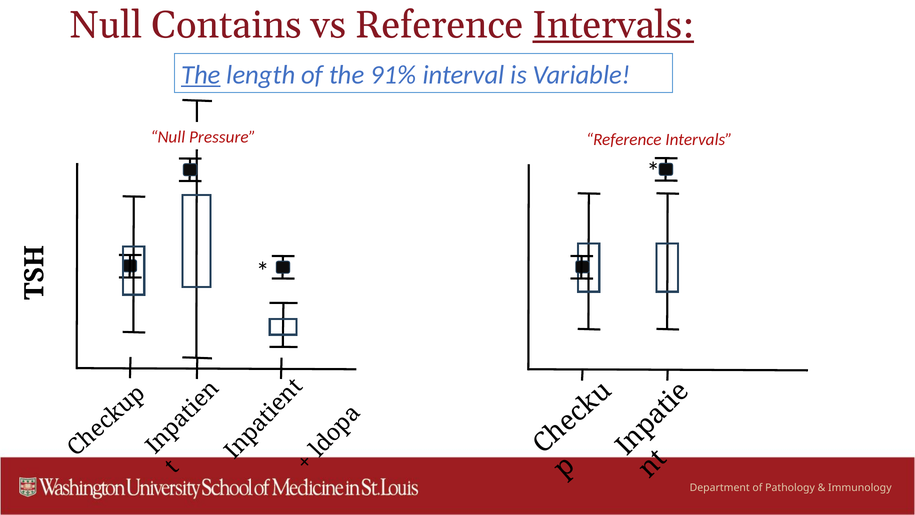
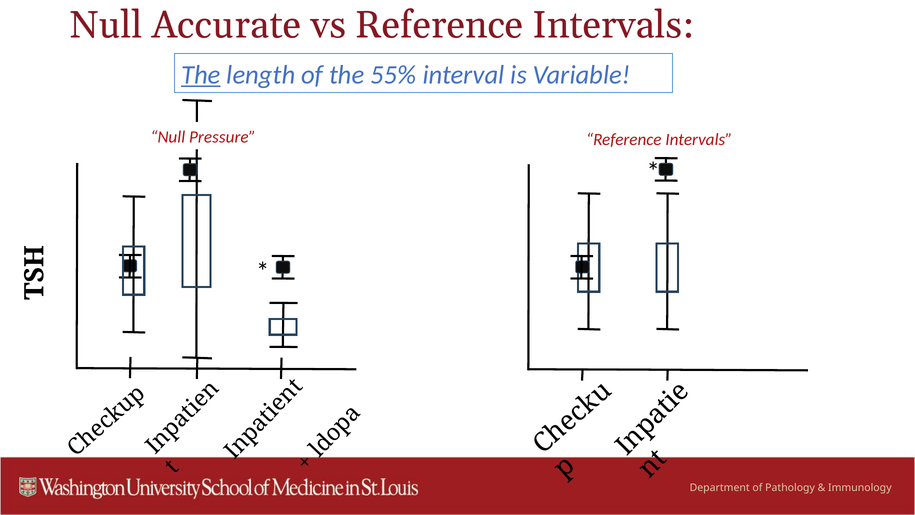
Contains: Contains -> Accurate (227, 25)
Intervals underline: present -> none (613, 25)
91%: 91% -> 55% (394, 75)
